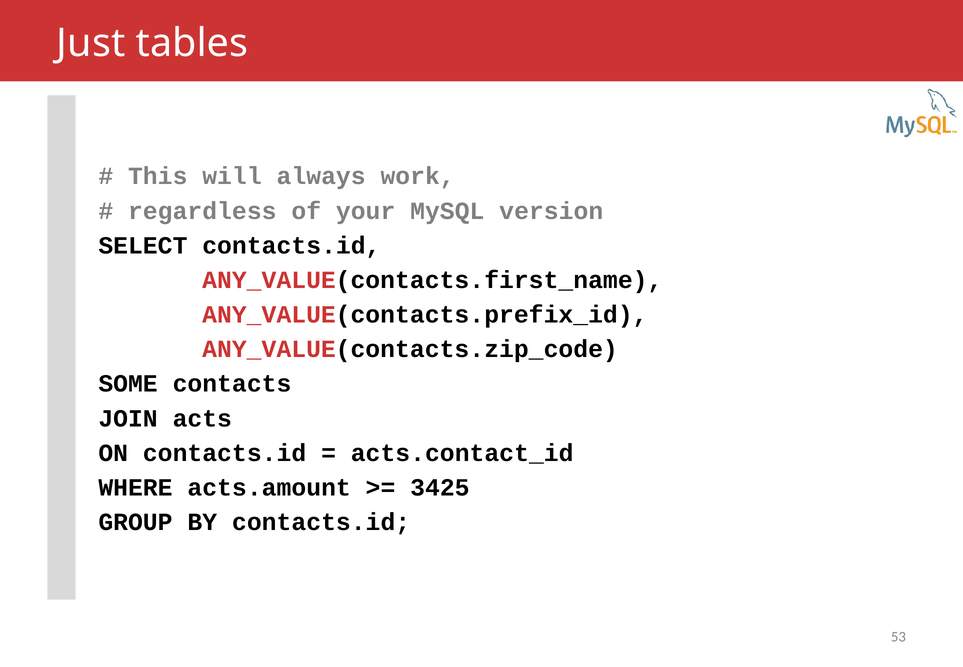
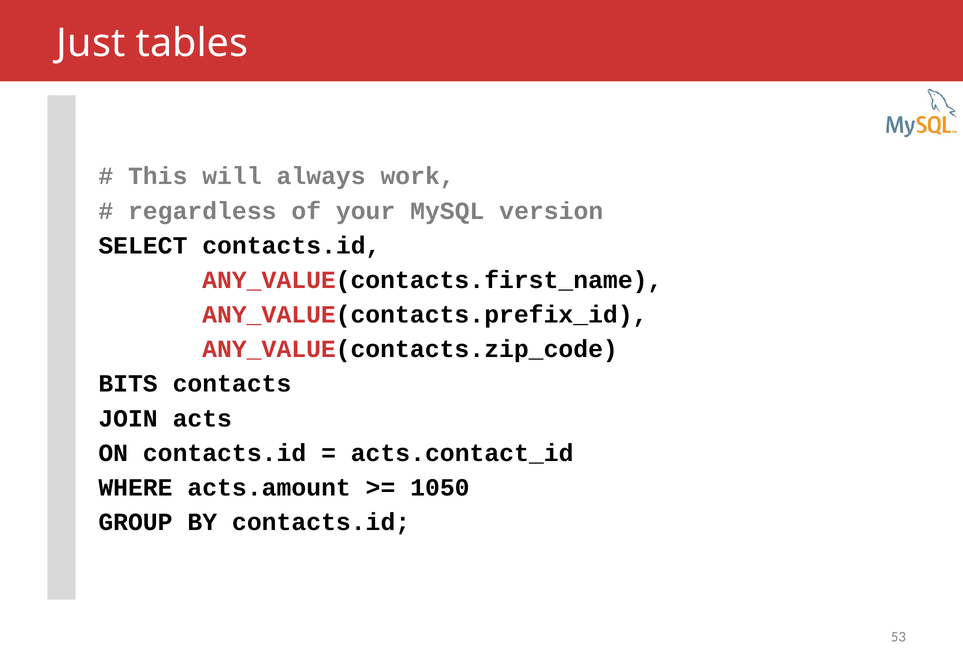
SOME: SOME -> BITS (128, 384)
3425: 3425 -> 1050 (440, 487)
